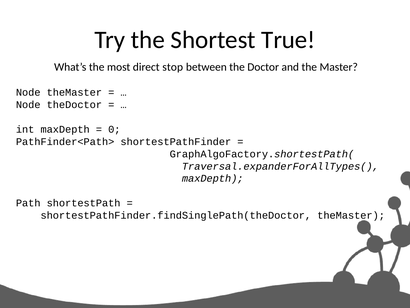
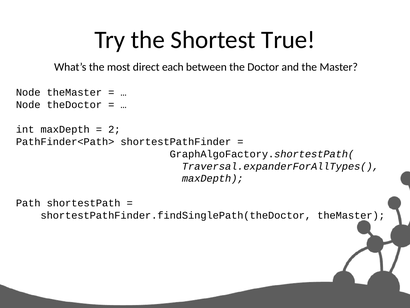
stop: stop -> each (173, 67)
0: 0 -> 2 (114, 129)
